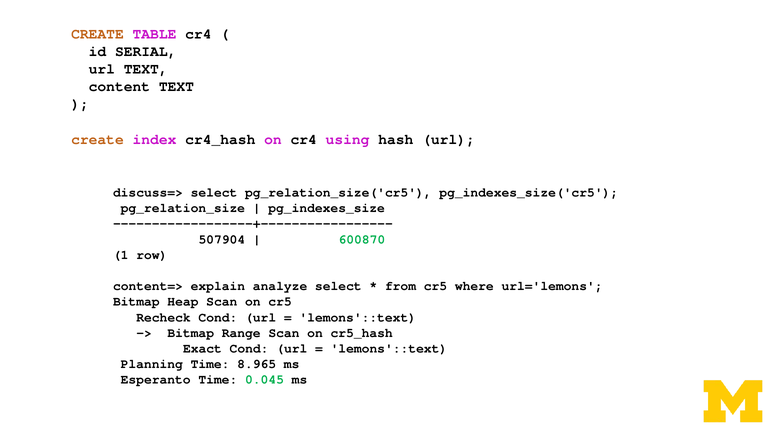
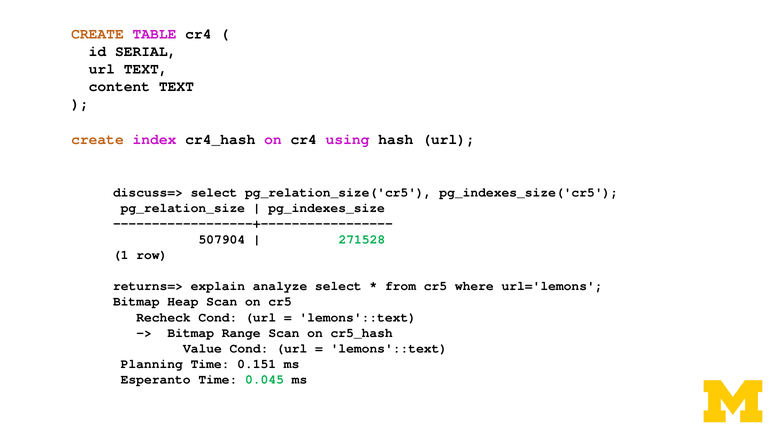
600870: 600870 -> 271528 (362, 239)
content=>: content=> -> returns=> (148, 286)
Exact: Exact -> Value (202, 348)
8.965: 8.965 -> 0.151 (257, 364)
